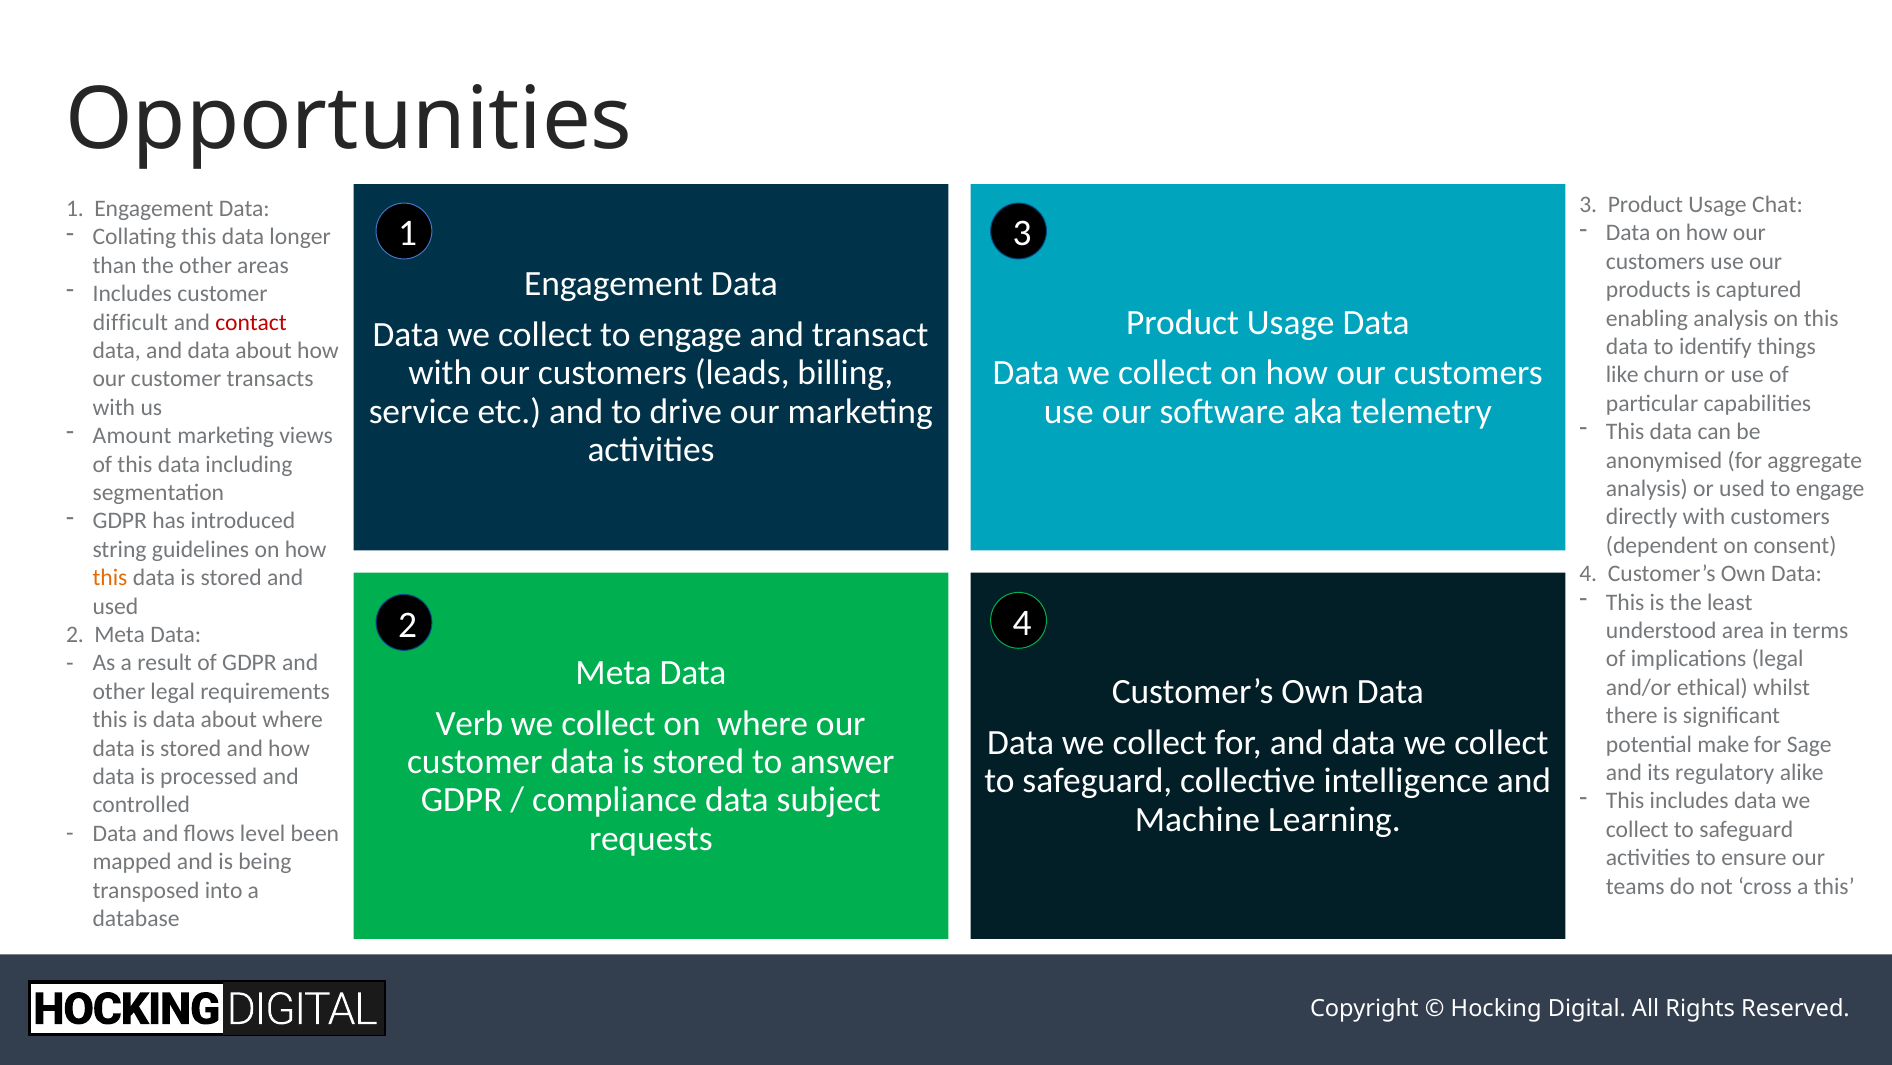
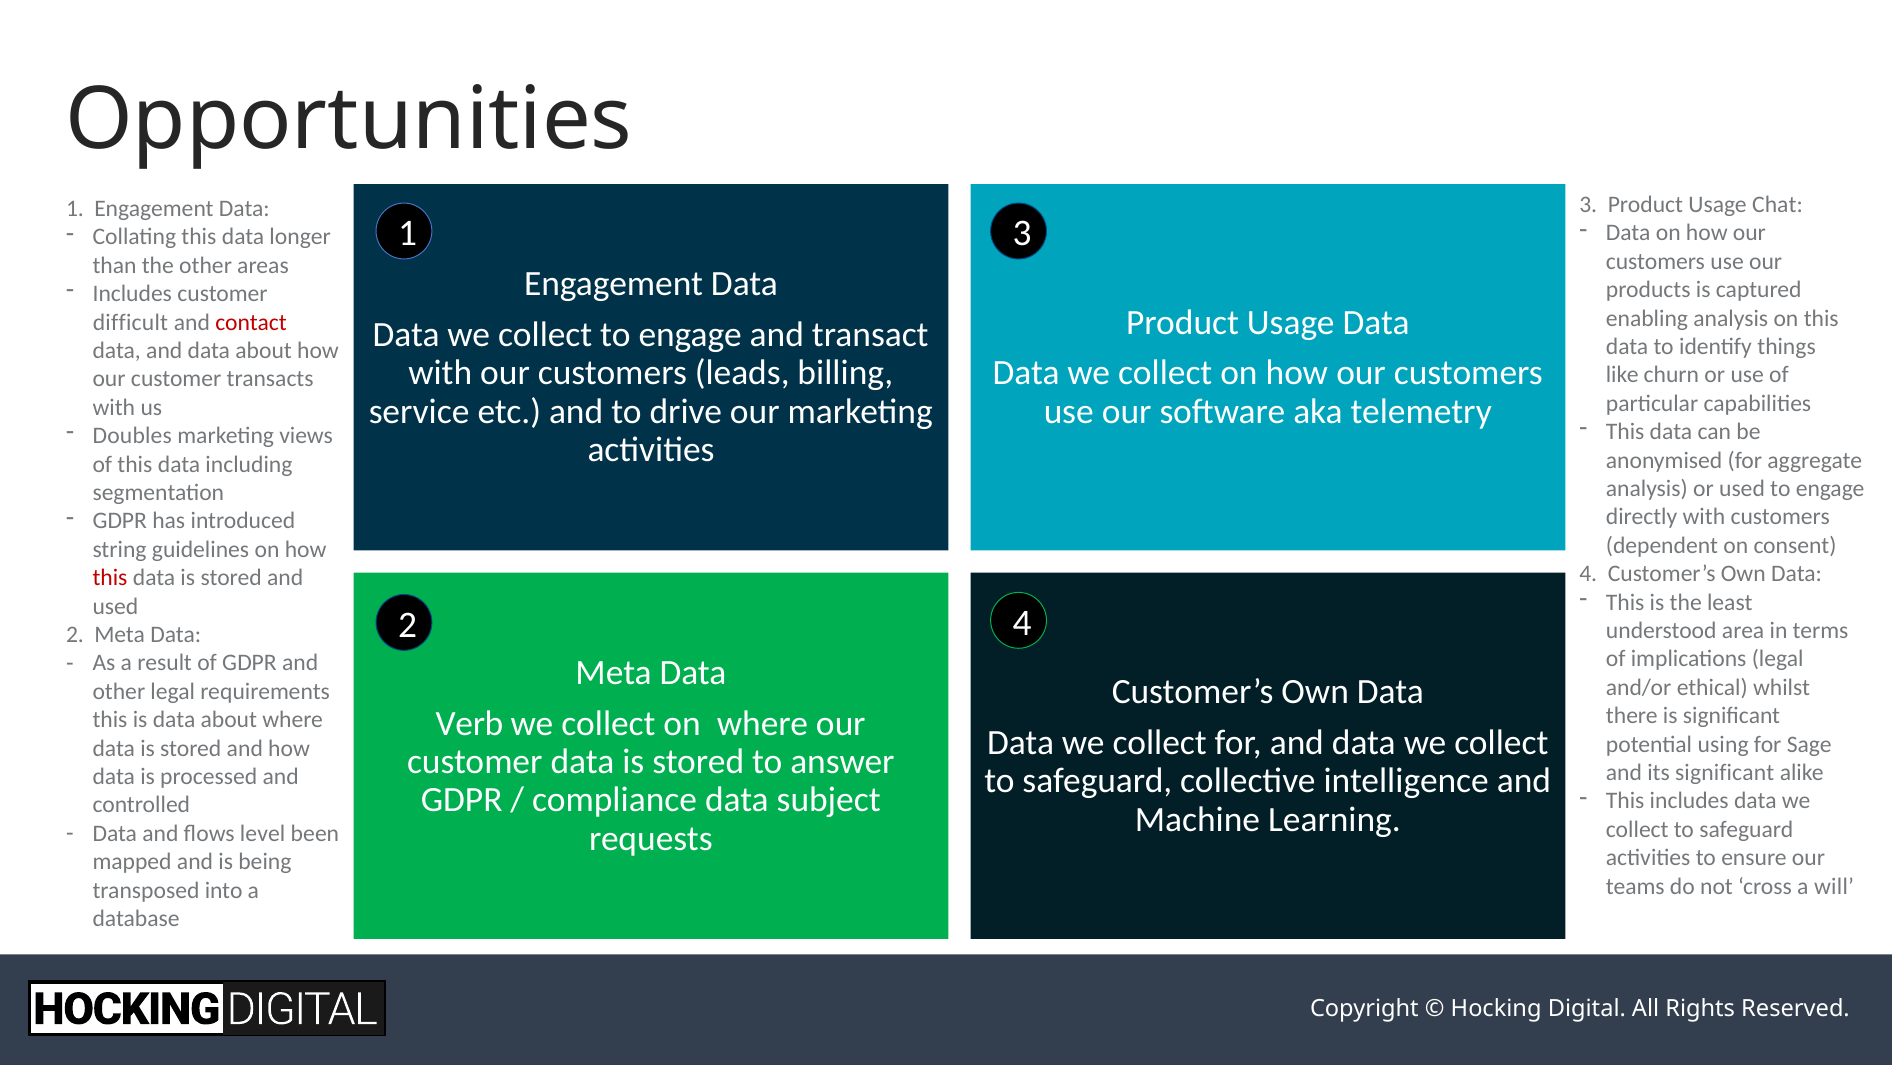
Amount: Amount -> Doubles (132, 435)
this colour: orange -> red (110, 577)
make: make -> using (1723, 744)
its regulatory: regulatory -> significant (1725, 772)
a this: this -> will (1834, 886)
